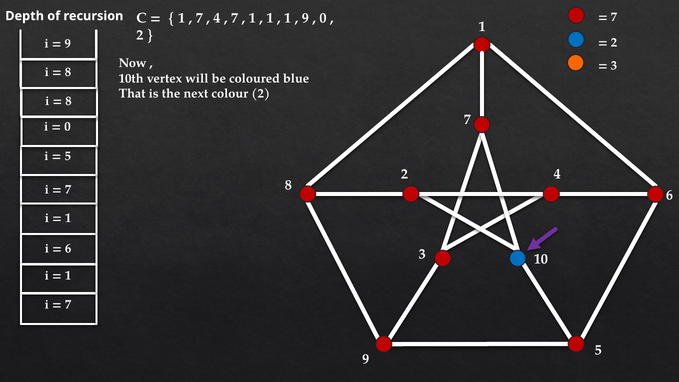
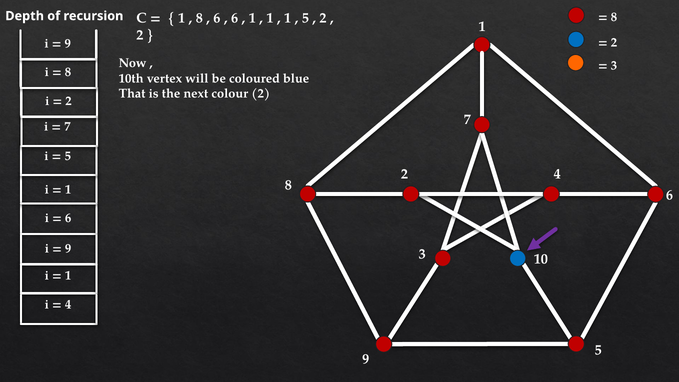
7: 7 -> 8 (614, 17)
7: 7 -> 8 (199, 18)
4: 4 -> 6 (217, 18)
7: 7 -> 6 (235, 18)
9: 9 -> 5 (305, 18)
0: 0 -> 2 (323, 18)
8: 8 -> 2 (69, 101)
0: 0 -> 7 (67, 126)
7: 7 -> 1 (68, 189)
1: 1 -> 6 (68, 218)
6: 6 -> 9 (68, 248)
7: 7 -> 4 (68, 304)
